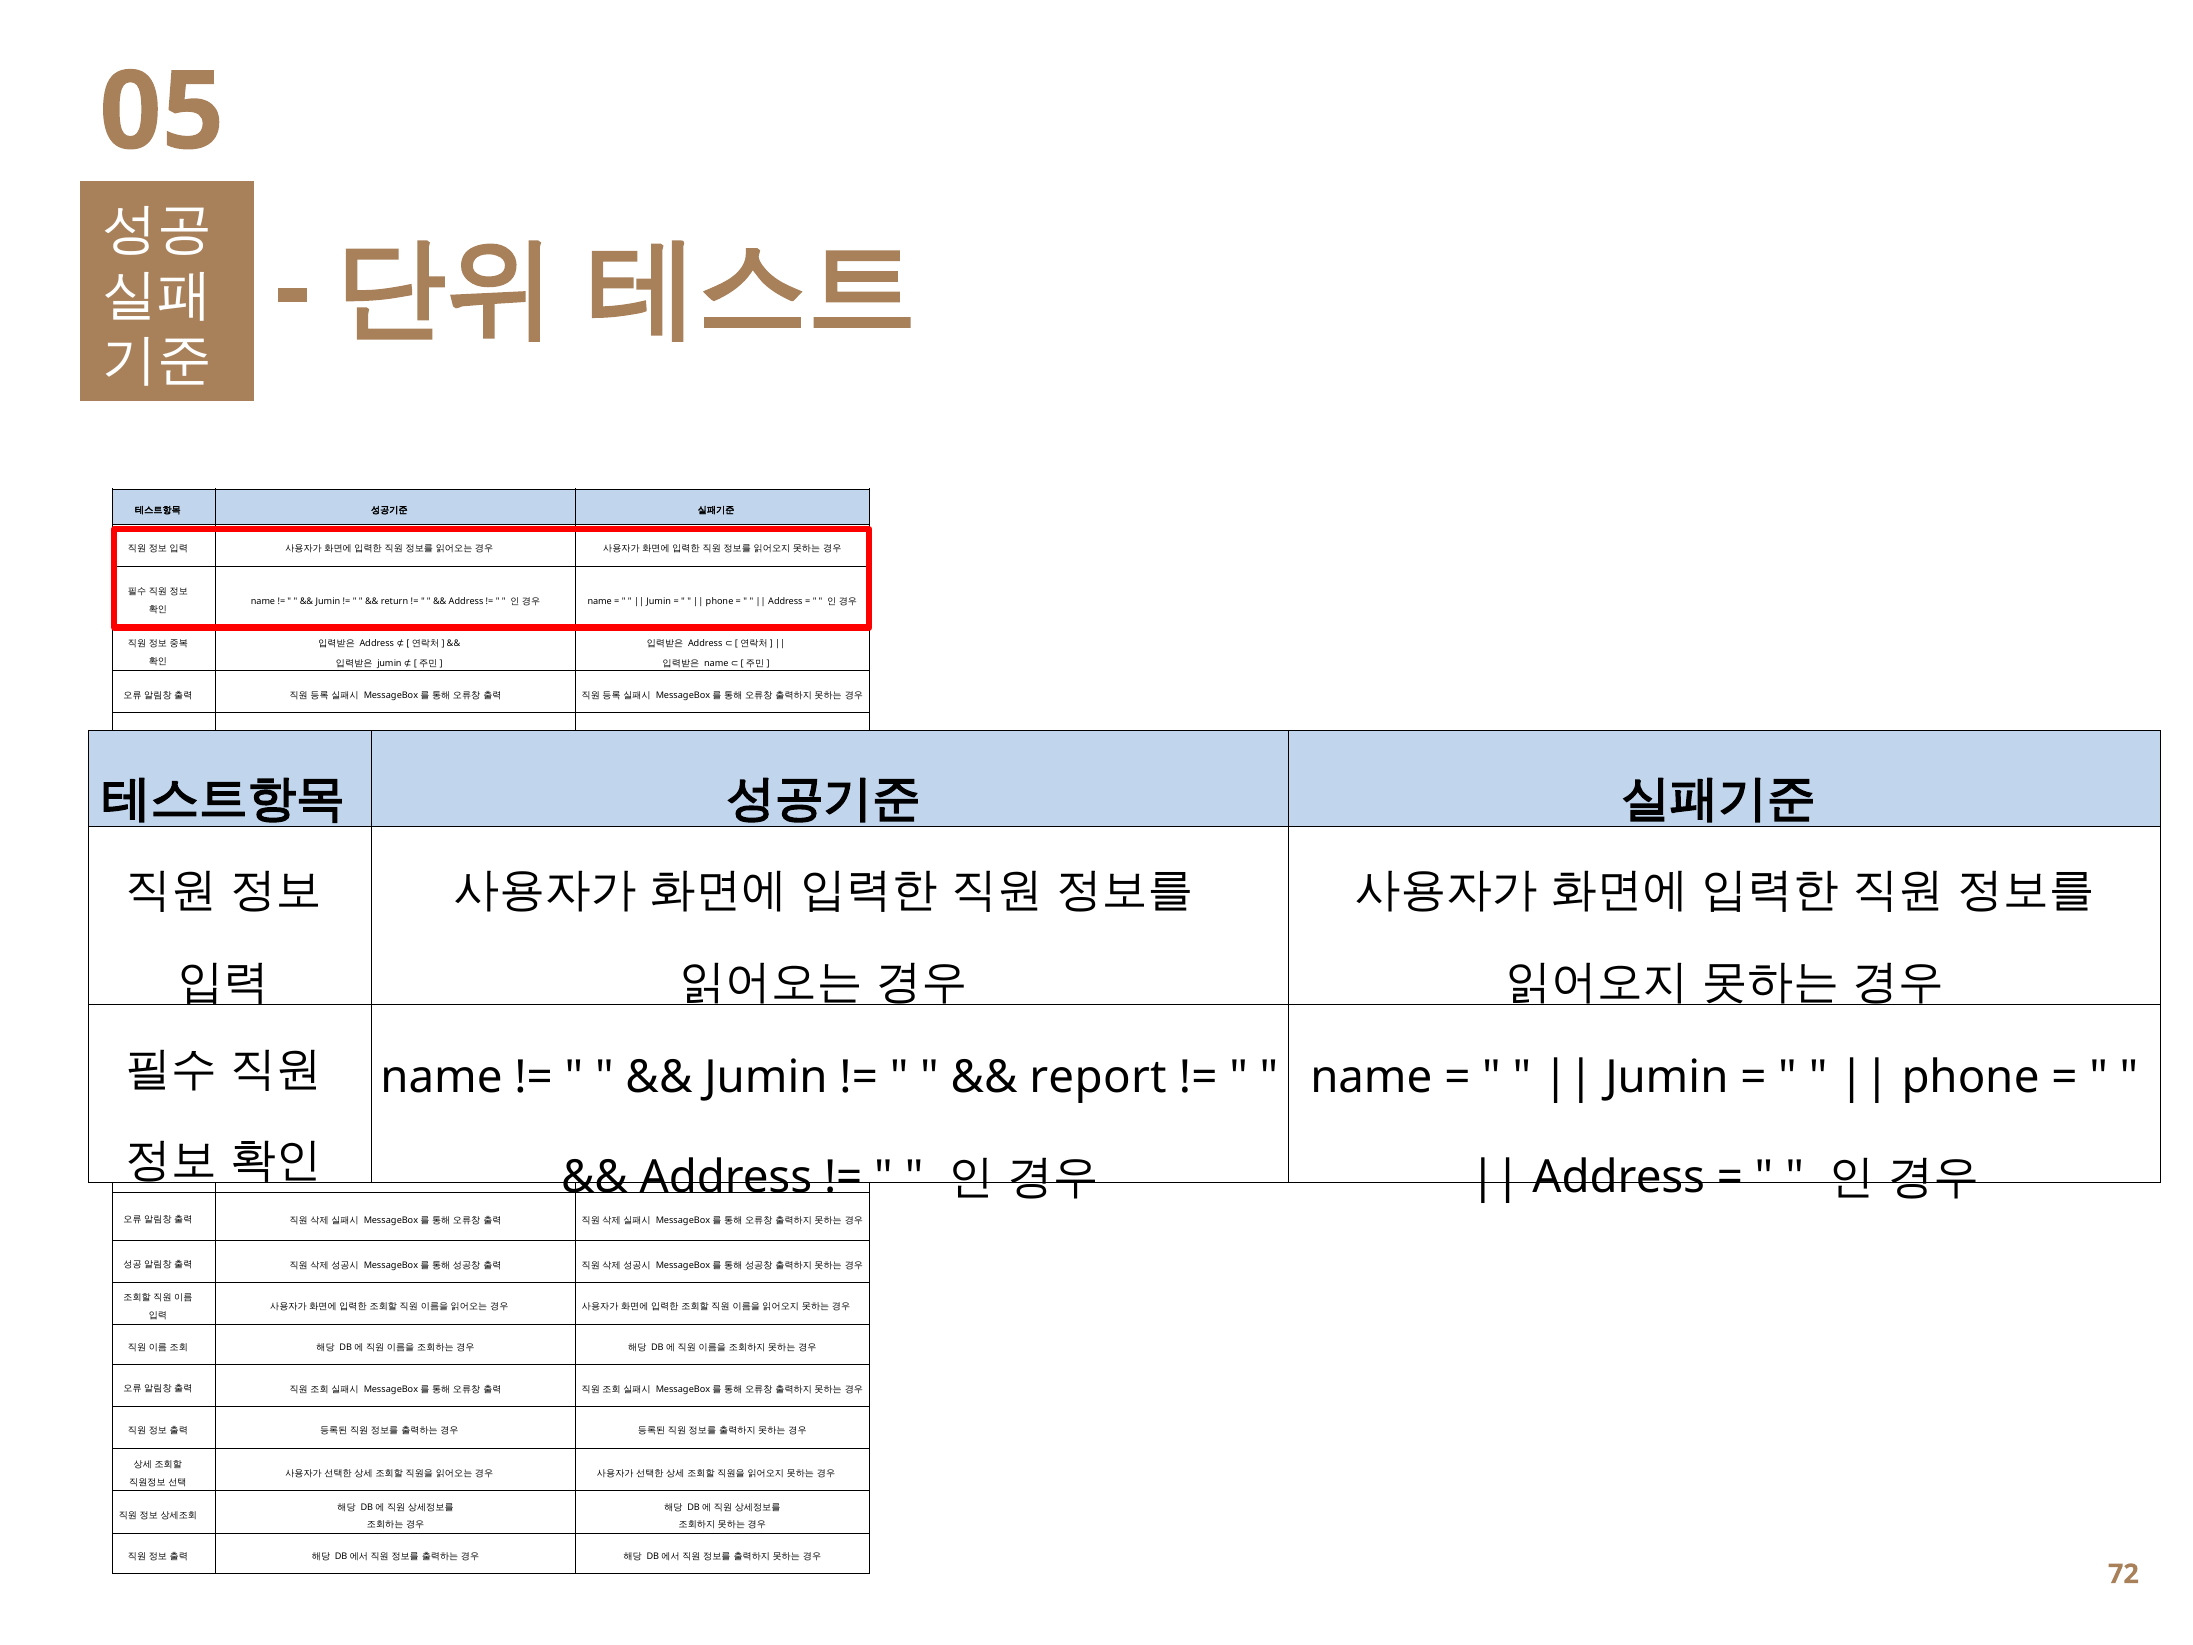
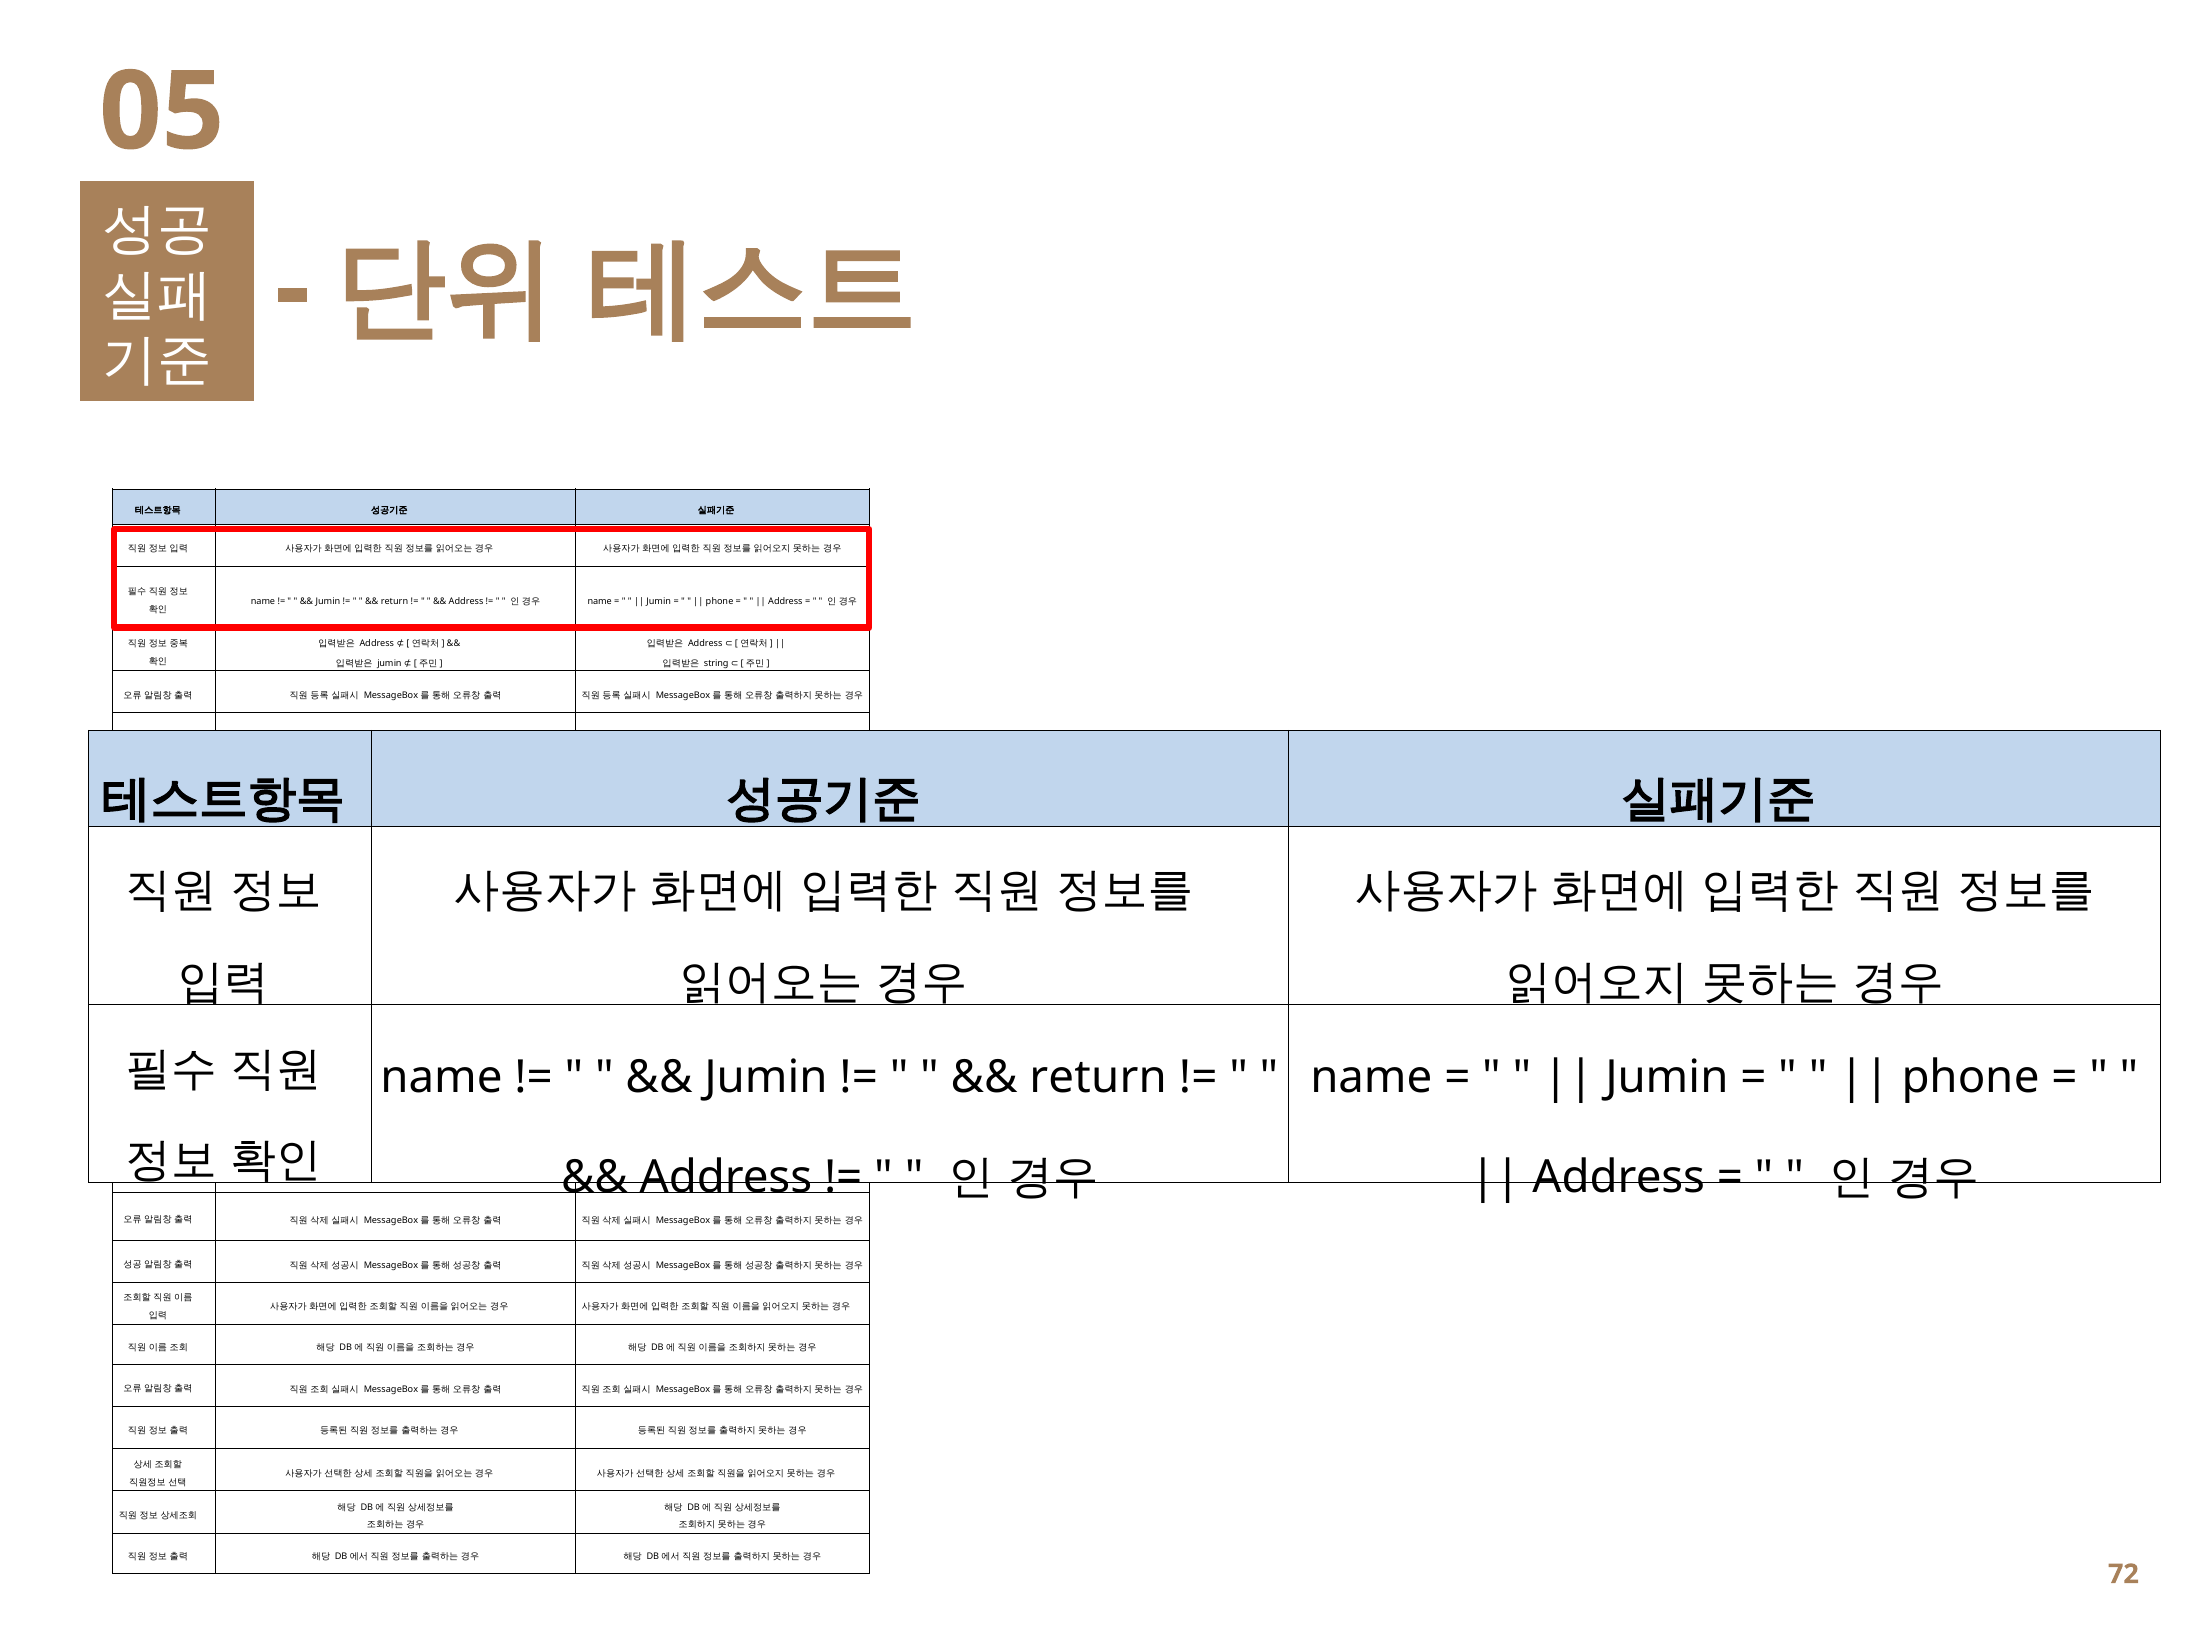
name: name -> string (716, 664)
report: report -> return (1098, 1077)
